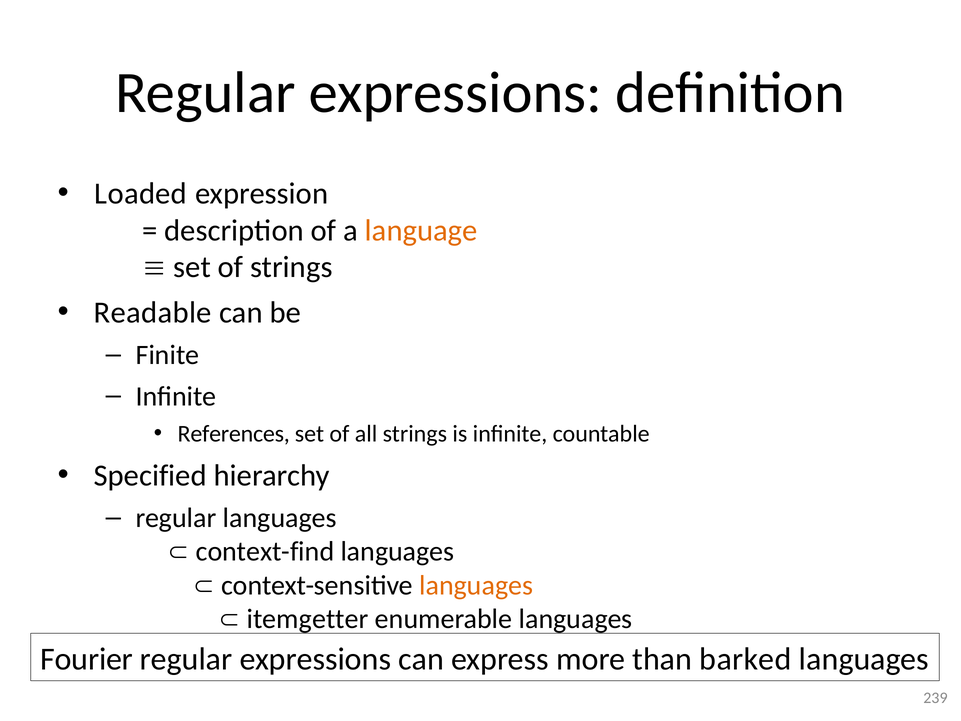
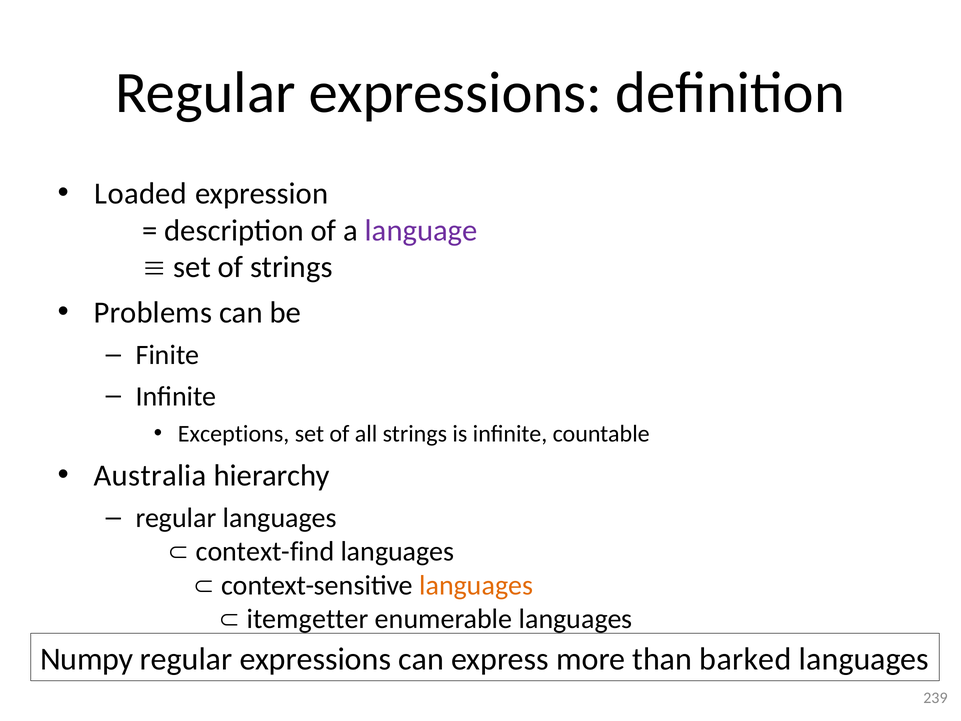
language colour: orange -> purple (421, 230)
Readable: Readable -> Problems (153, 313)
References: References -> Exceptions (234, 434)
Specified: Specified -> Australia (150, 475)
Fourier: Fourier -> Numpy (87, 659)
